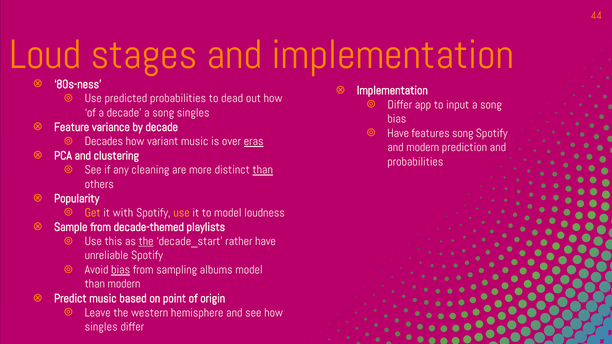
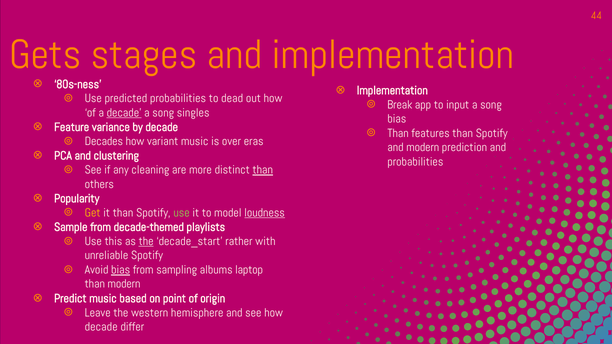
Loud: Loud -> Gets (45, 55)
Differ: Differ -> Break (400, 105)
decade underline: none -> present (124, 113)
Have: Have -> Than (398, 133)
features song: song -> than (463, 133)
eras underline: present -> none (254, 141)
it with: with -> than (123, 213)
use colour: yellow -> light green (182, 213)
loudness underline: none -> present (265, 213)
rather have: have -> with (265, 241)
albums model: model -> laptop (249, 270)
singles: singles -> decade (101, 327)
